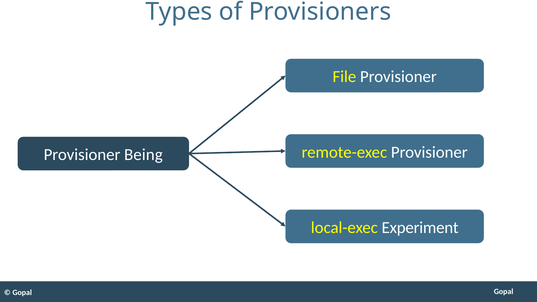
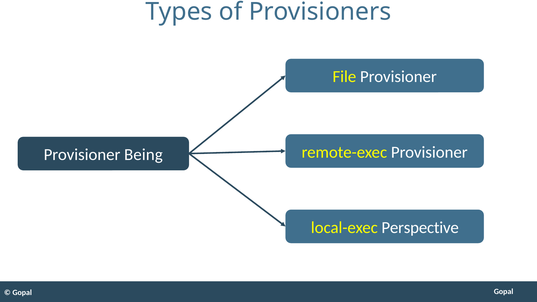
Experiment: Experiment -> Perspective (420, 228)
